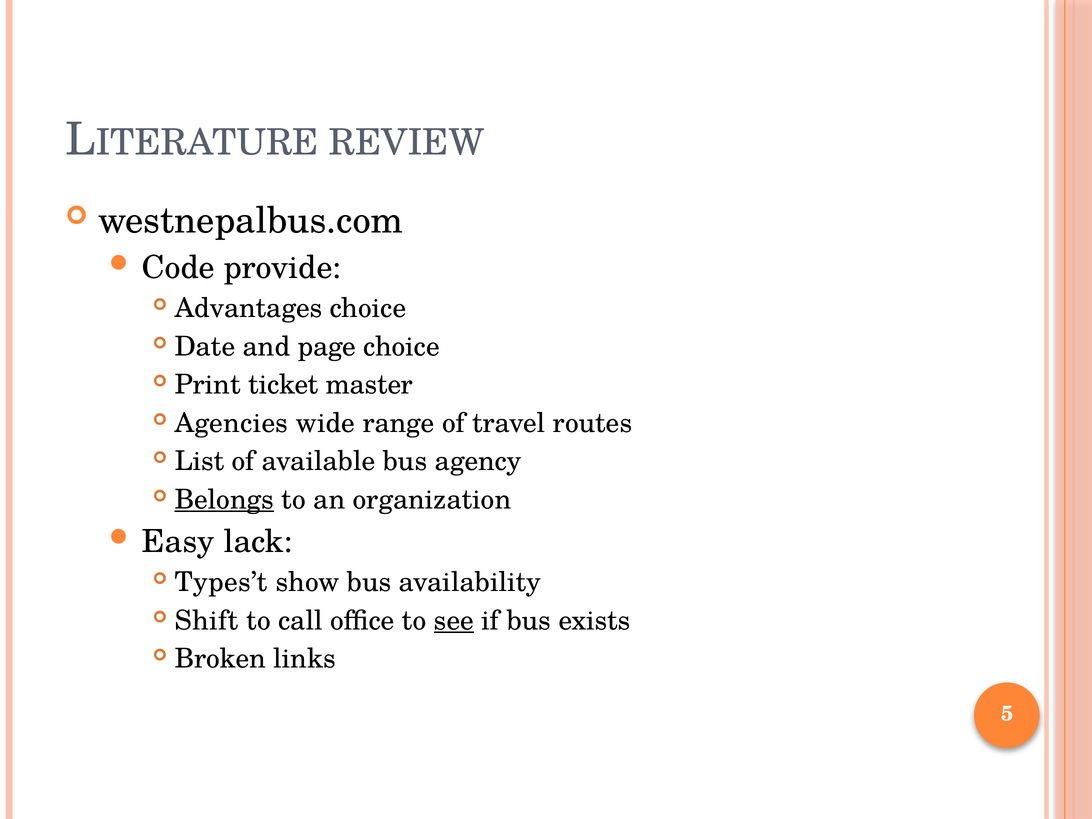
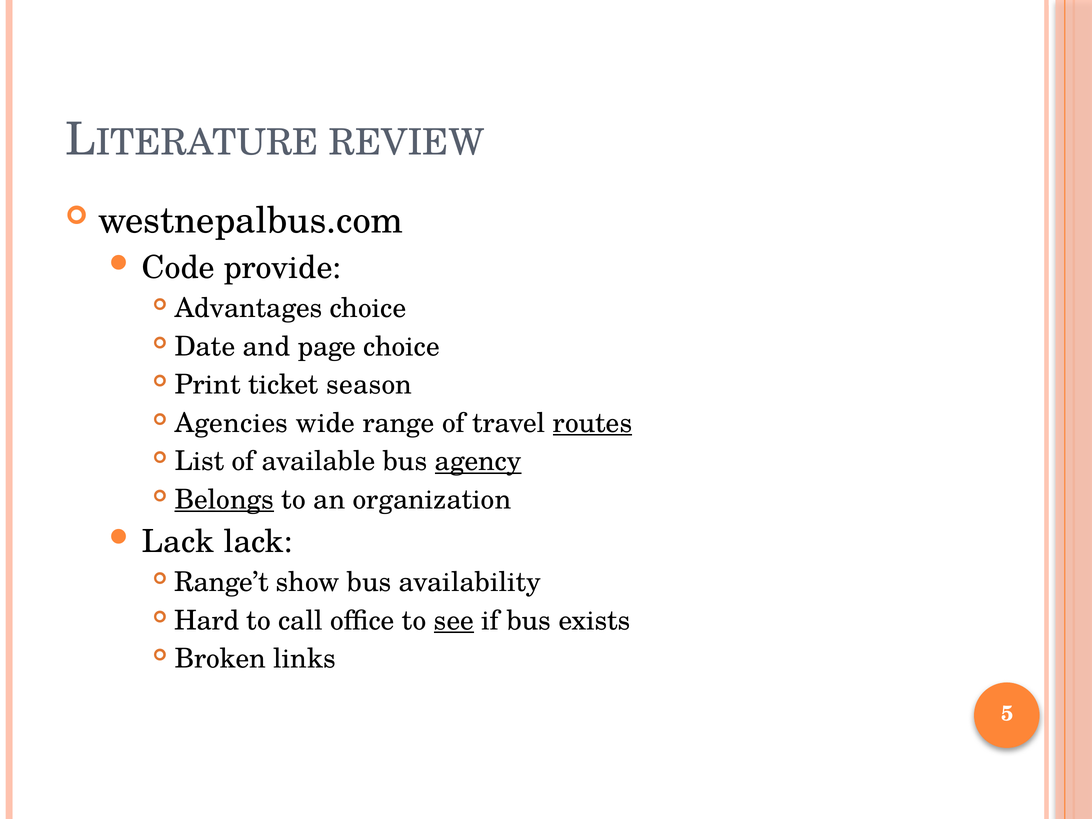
master: master -> season (369, 385)
routes underline: none -> present (593, 423)
agency underline: none -> present (478, 461)
Easy: Easy -> Lack (178, 542)
Types’t: Types’t -> Range’t (222, 582)
Shift: Shift -> Hard (207, 621)
